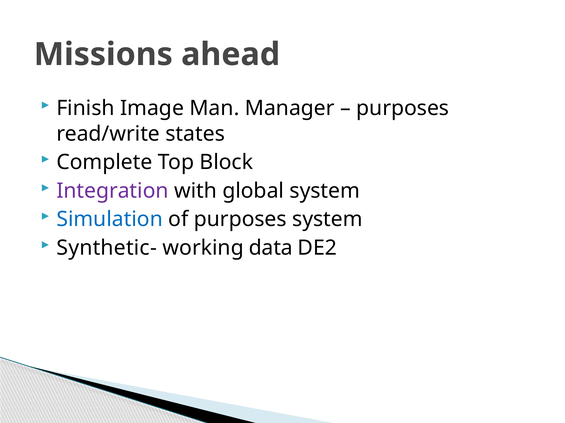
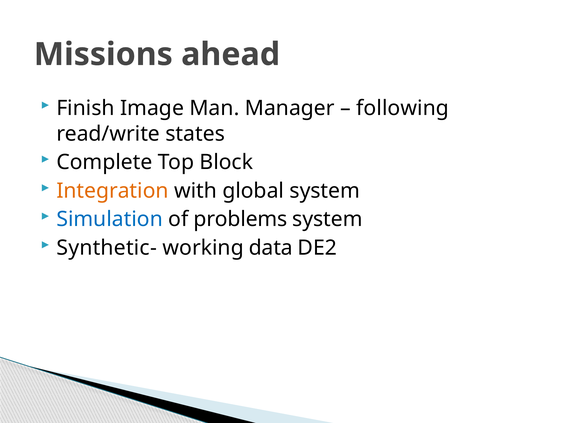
purposes: purposes -> following (403, 109)
Integration colour: purple -> orange (112, 191)
of purposes: purposes -> problems (240, 220)
